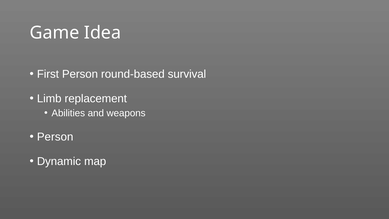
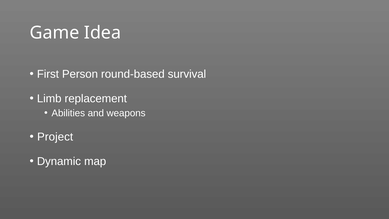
Person: Person -> Project (55, 137)
